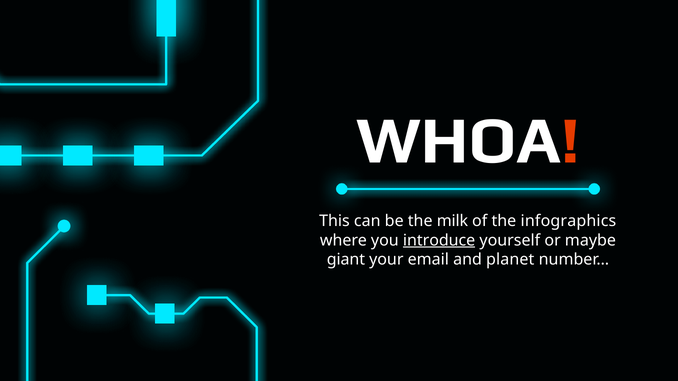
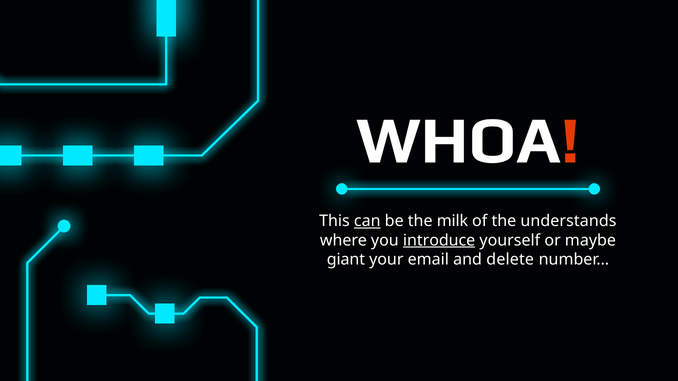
can underline: none -> present (367, 221)
infographics: infographics -> understands (568, 221)
planet: planet -> delete (510, 260)
